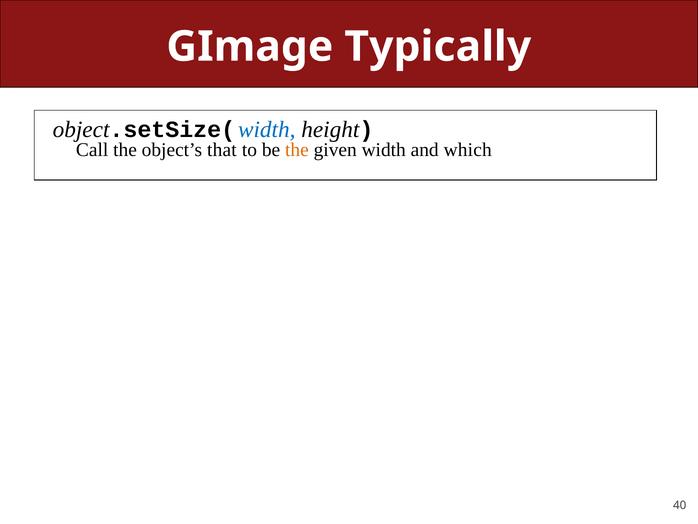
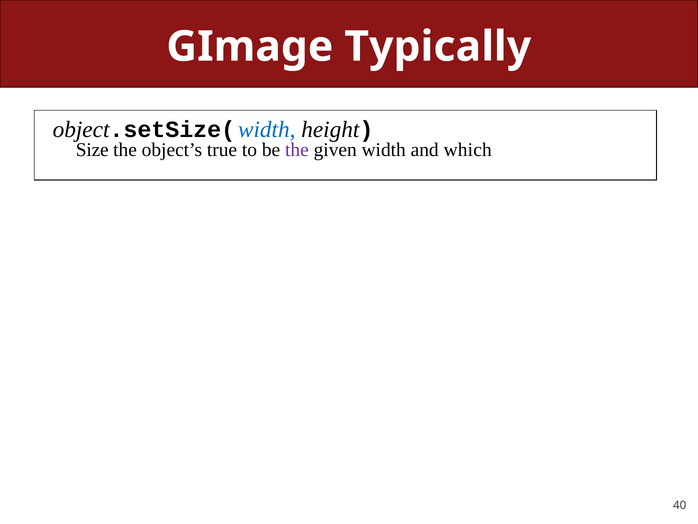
Call: Call -> Size (92, 150)
that: that -> true (222, 150)
the colour: orange -> purple (297, 150)
